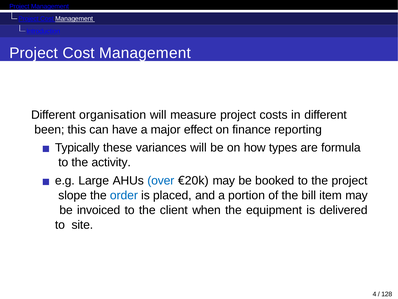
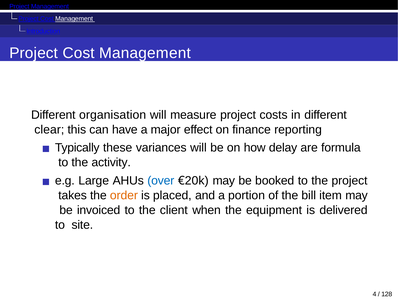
been: been -> clear (49, 130)
types: types -> delay (283, 148)
slope: slope -> takes (73, 195)
order colour: blue -> orange (124, 195)
